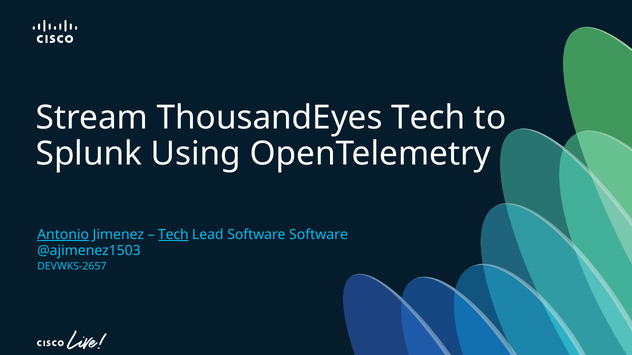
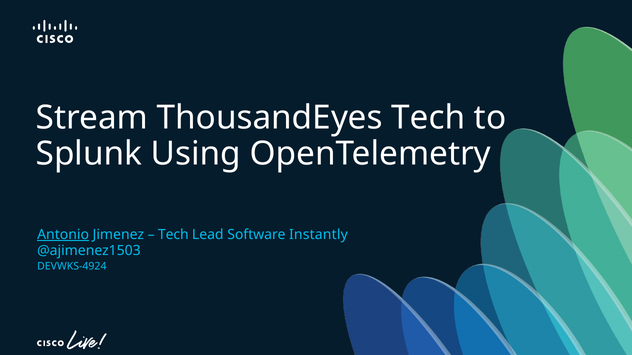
Tech underline: present -> none (173, 235)
Software Software: Software -> Instantly (318, 235)
DEVWKS-2657: DEVWKS-2657 -> DEVWKS-4924 (72, 267)
